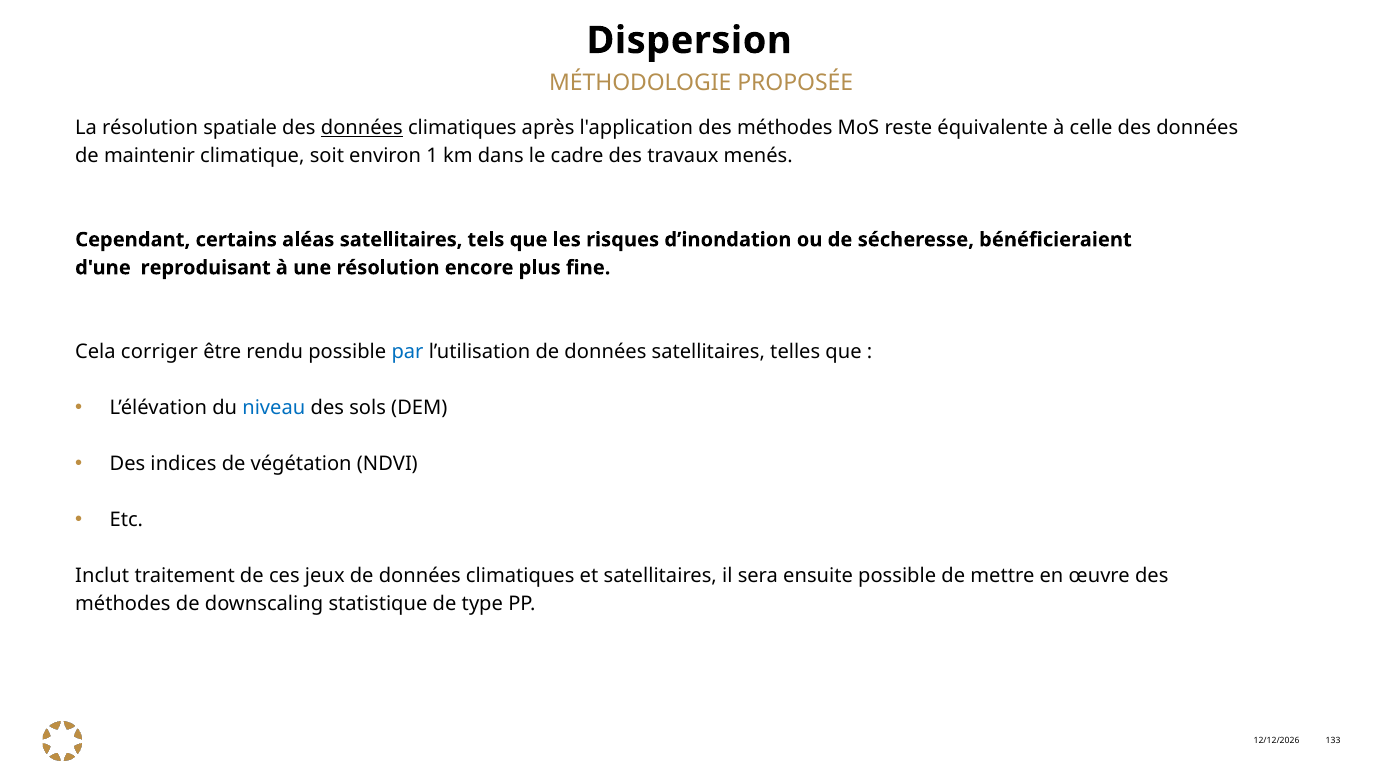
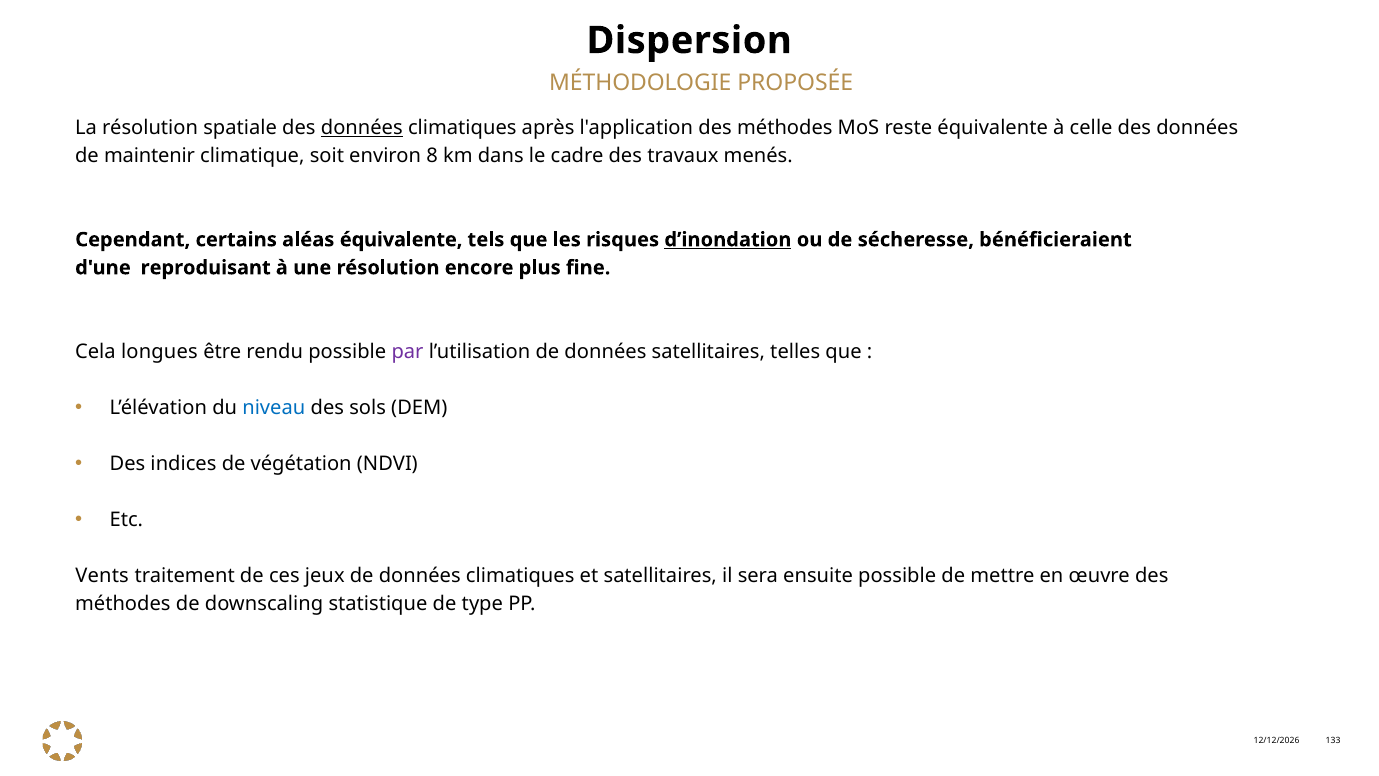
1: 1 -> 8 (432, 156)
aléas satellitaires: satellitaires -> équivalente (401, 240)
d’inondation underline: none -> present (728, 240)
corriger: corriger -> longues (159, 352)
par colour: blue -> purple (408, 352)
Inclut: Inclut -> Vents (102, 576)
